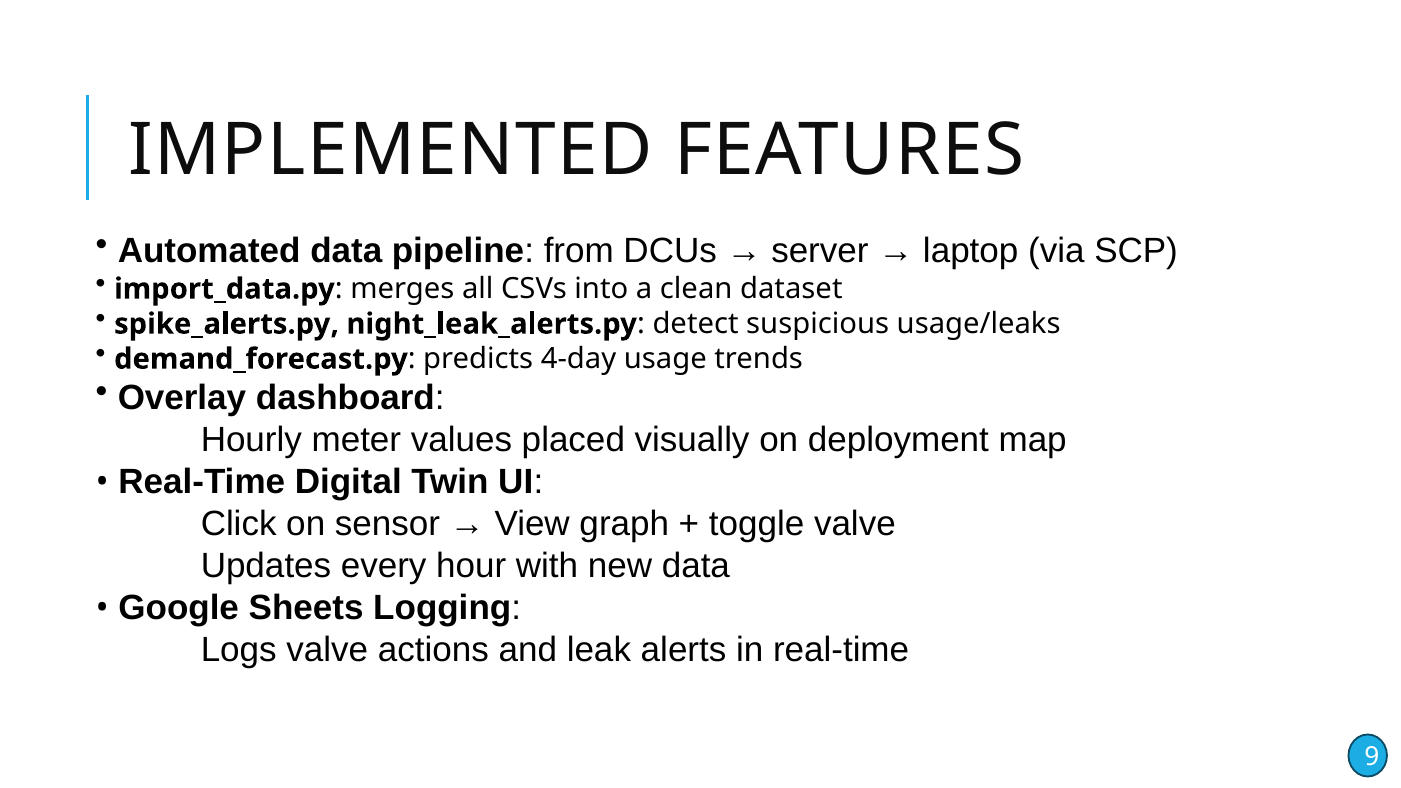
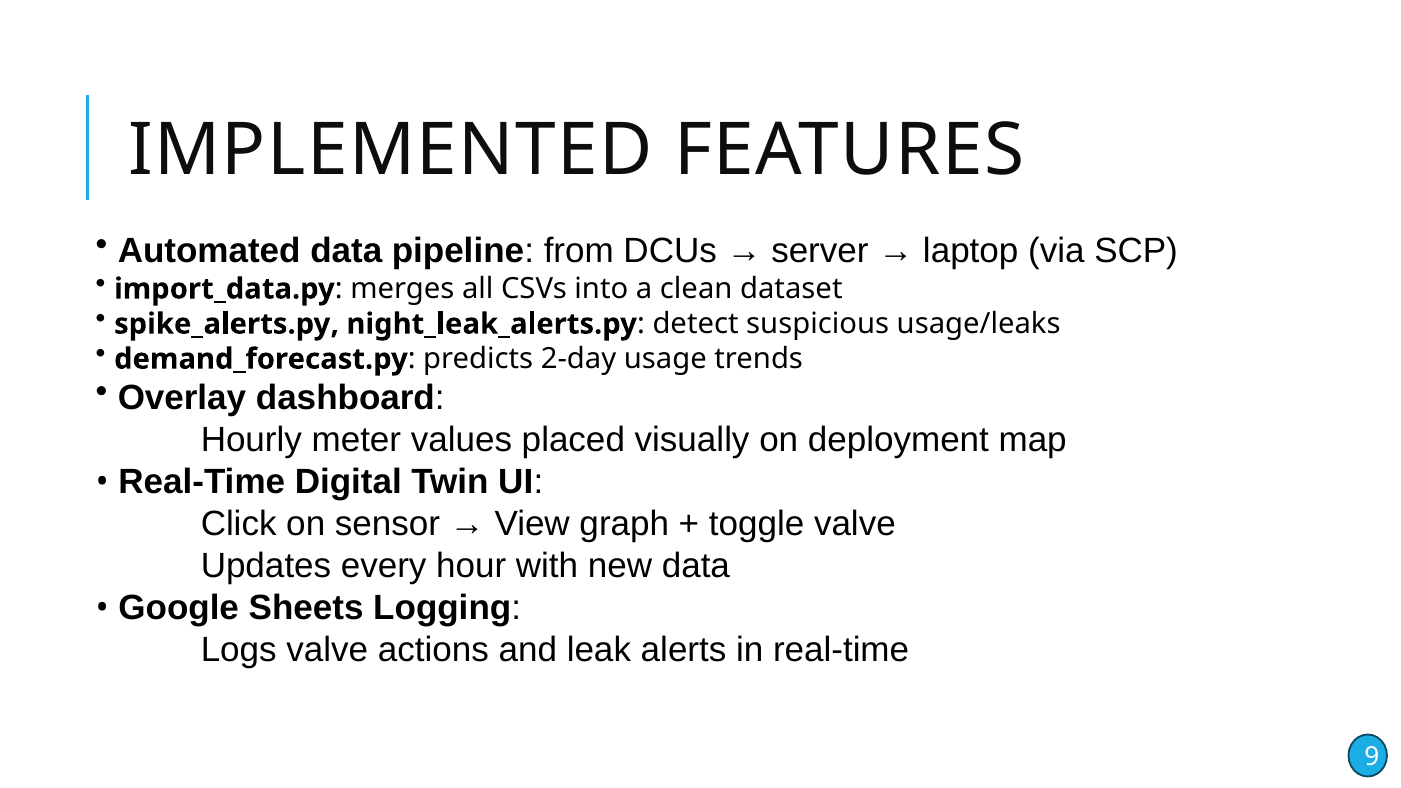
4-day: 4-day -> 2-day (579, 359)
